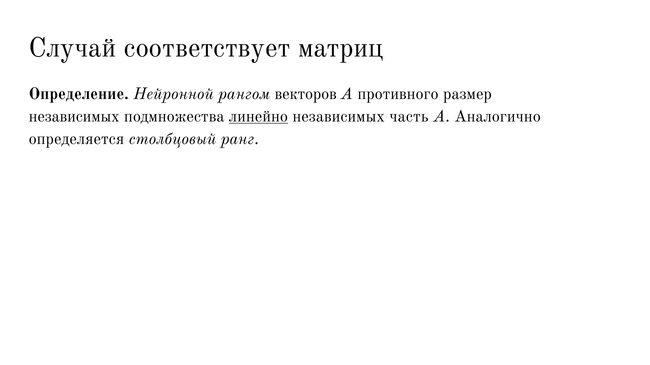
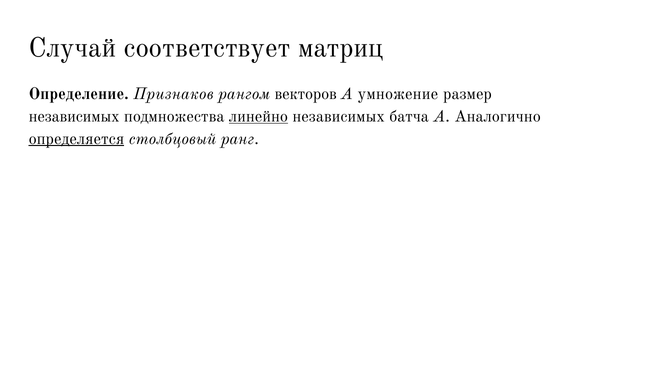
Нейронной: Нейронной -> Признаков (173, 94)
противного: противного -> умножение (398, 94)
часть: часть -> батча (409, 116)
определяется underline: none -> present (76, 139)
